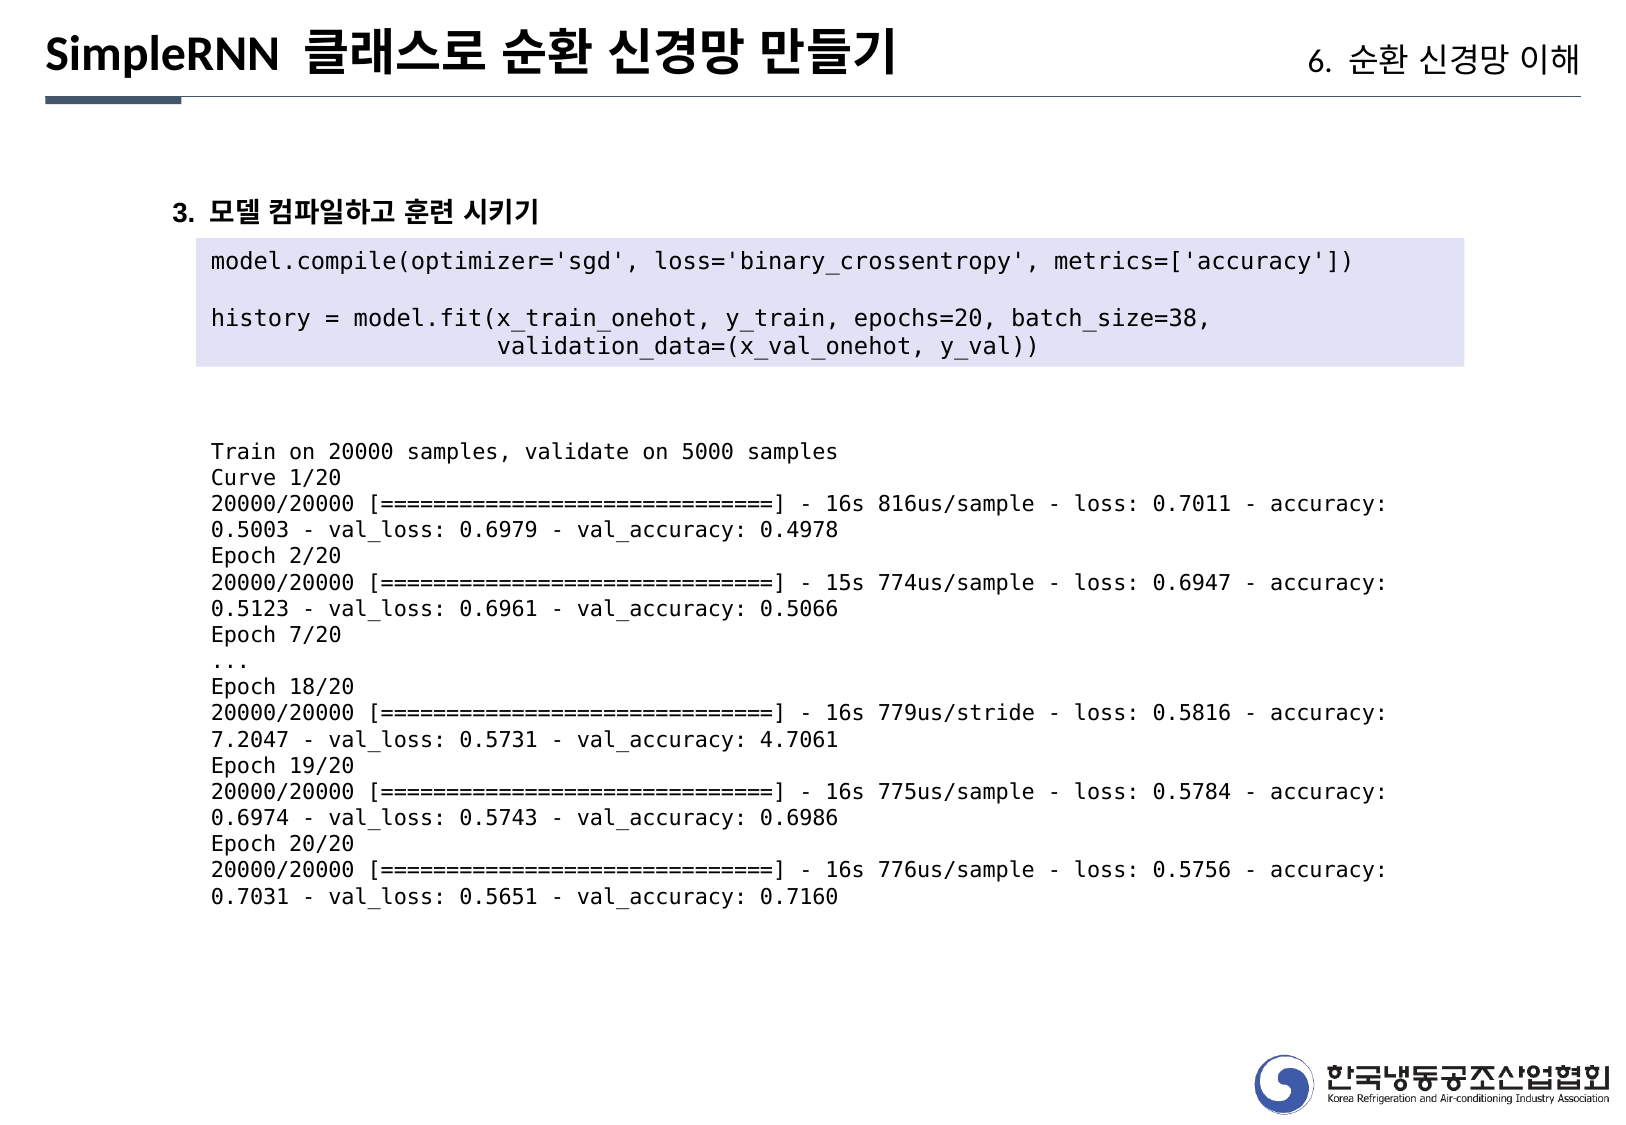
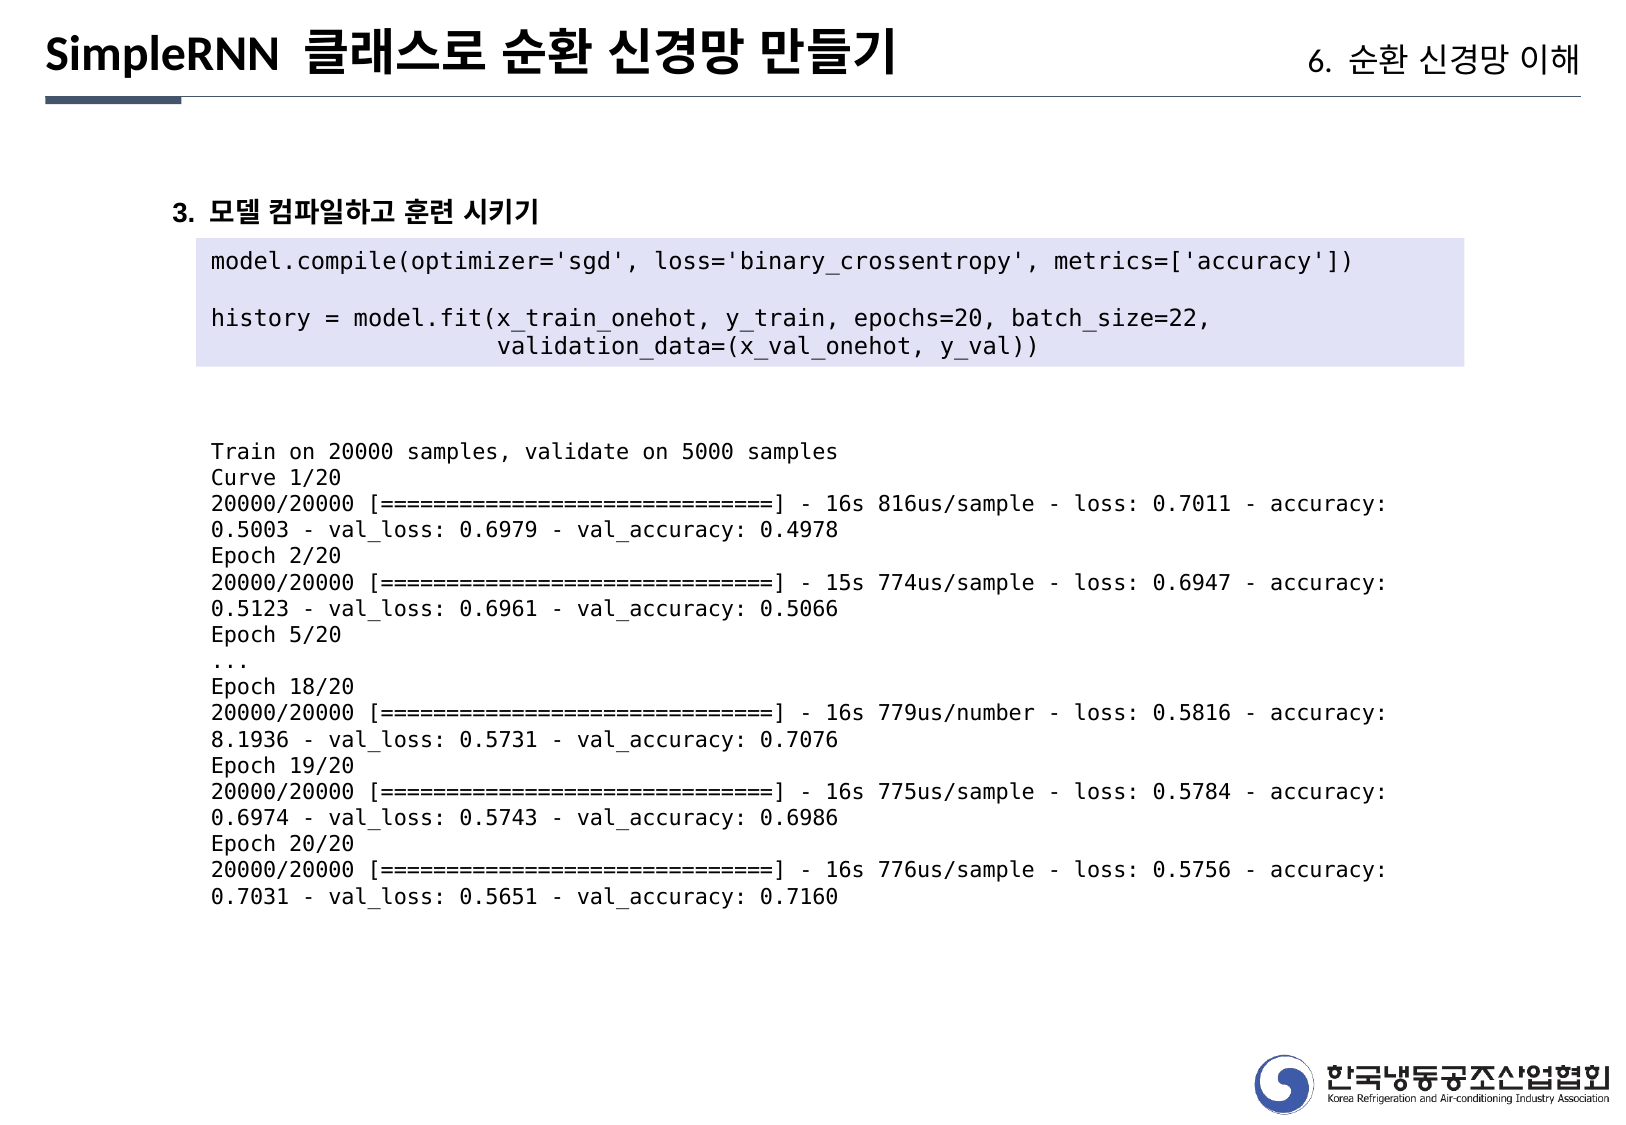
batch_size=38: batch_size=38 -> batch_size=22 (1111, 318)
7/20: 7/20 -> 5/20 (315, 636)
779us/stride: 779us/stride -> 779us/number (956, 714)
7.2047: 7.2047 -> 8.1936 (250, 740)
4.7061: 4.7061 -> 0.7076 (799, 740)
